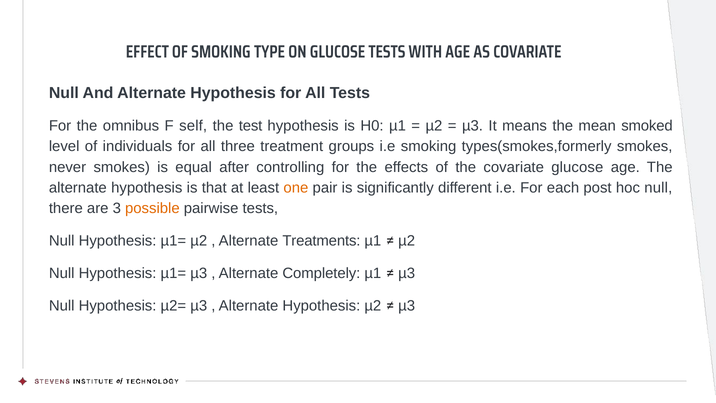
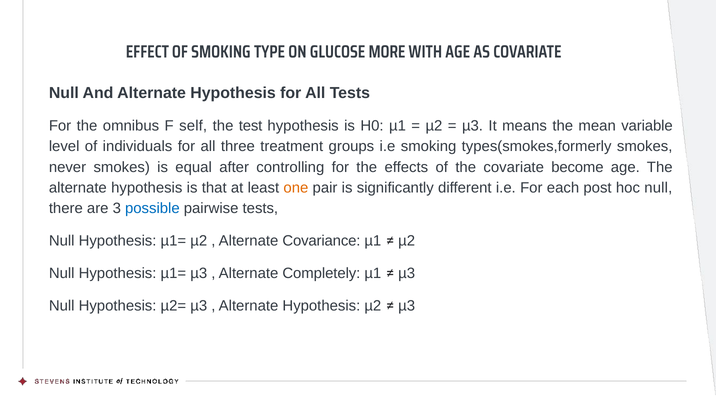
GLUCOSE TESTS: TESTS -> MORE (387, 52)
smoked: smoked -> variable (647, 126)
covariate glucose: glucose -> become (577, 167)
possible colour: orange -> blue (152, 208)
Treatments: Treatments -> Covariance (321, 241)
